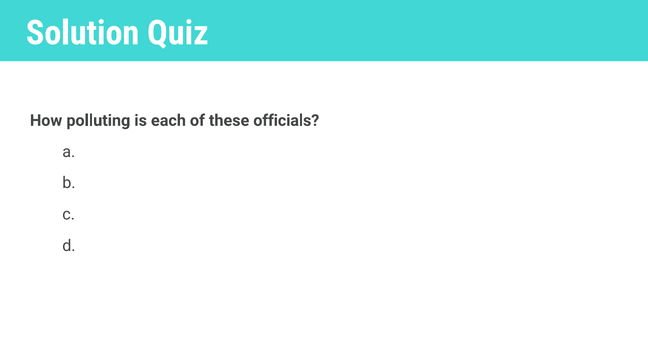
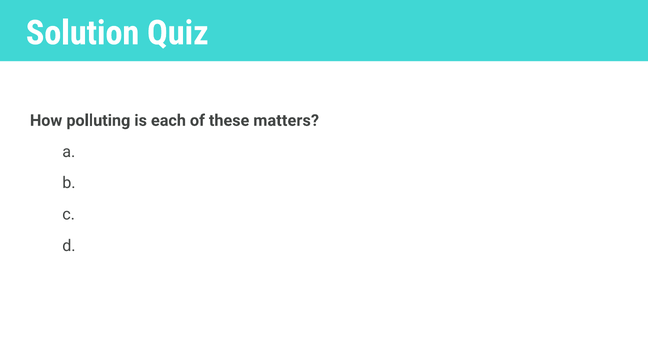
officials: officials -> matters (286, 121)
